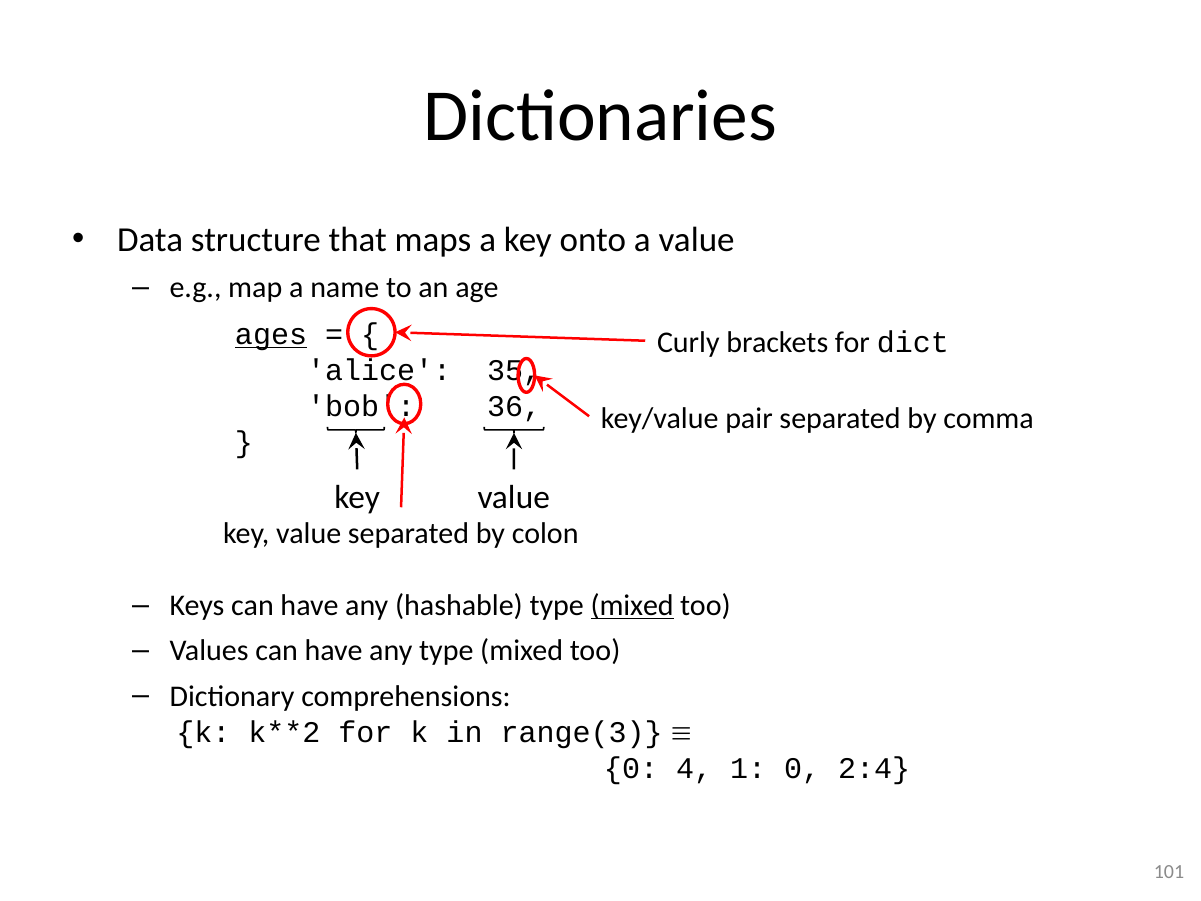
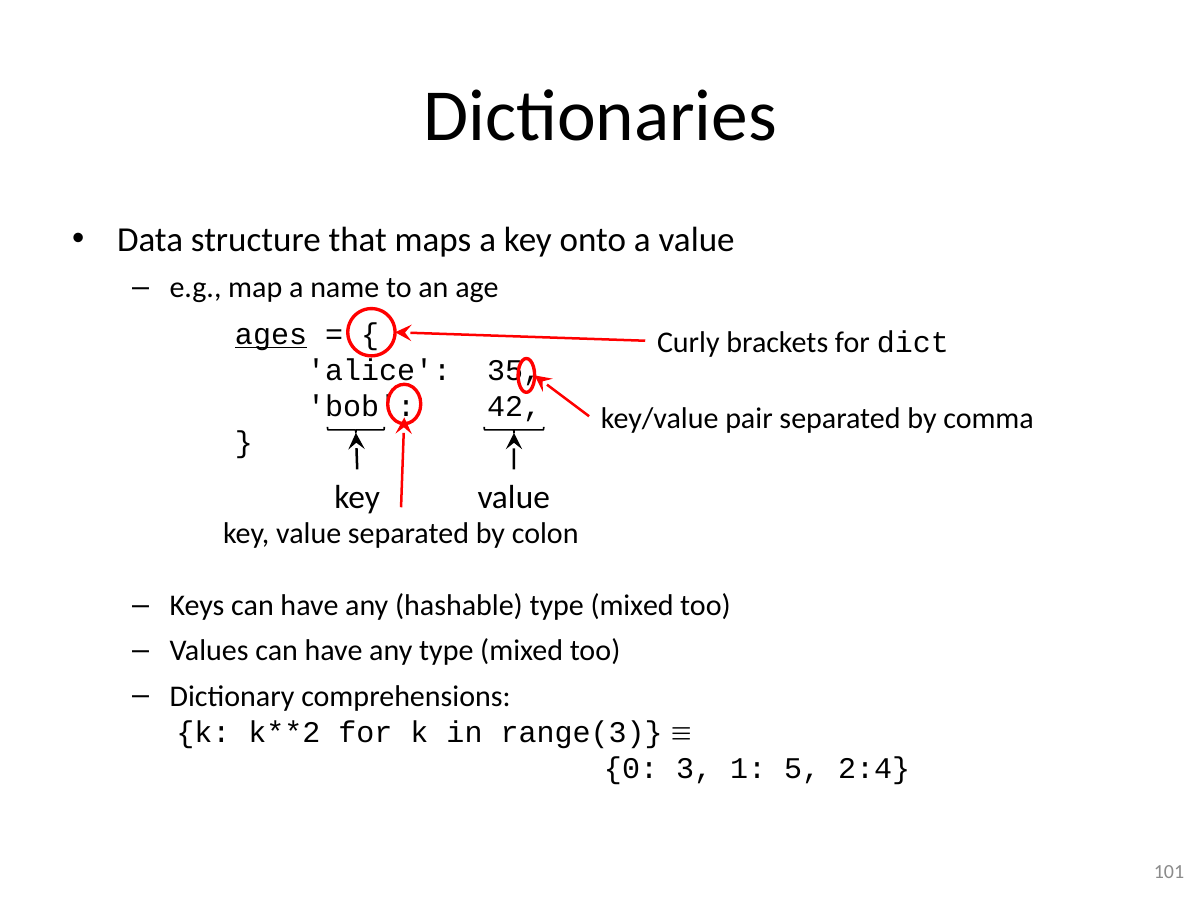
36: 36 -> 42 (514, 407)
mixed underline: present -> none (632, 605)
4: 4 -> 3 (694, 768)
1 0: 0 -> 5 (802, 768)
